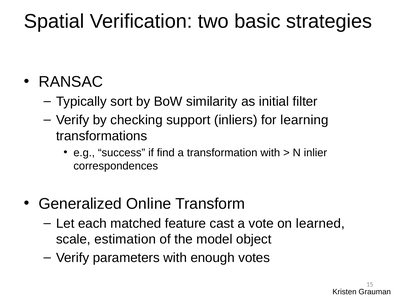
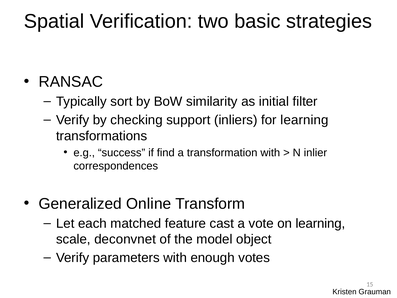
on learned: learned -> learning (320, 223)
estimation: estimation -> deconvnet (125, 239)
